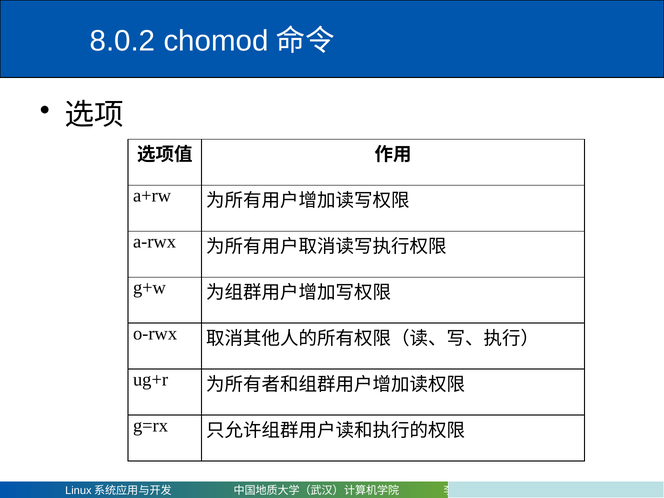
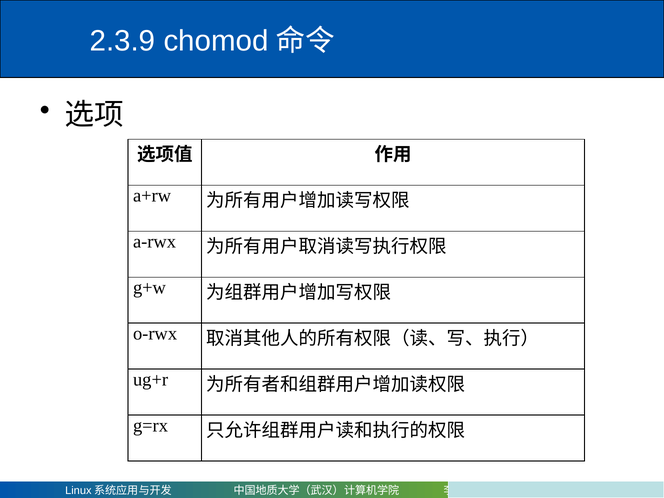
8.0.2: 8.0.2 -> 2.3.9 (122, 41)
